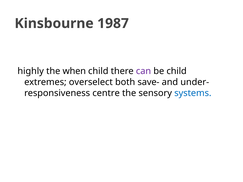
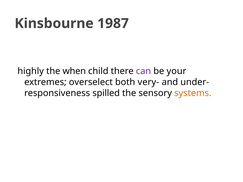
be child: child -> your (176, 71)
save-: save- -> very- (148, 82)
centre: centre -> spilled (106, 93)
systems colour: blue -> orange (193, 93)
